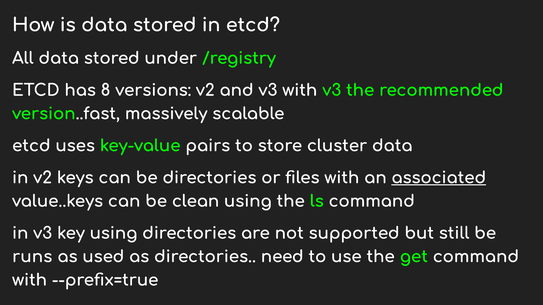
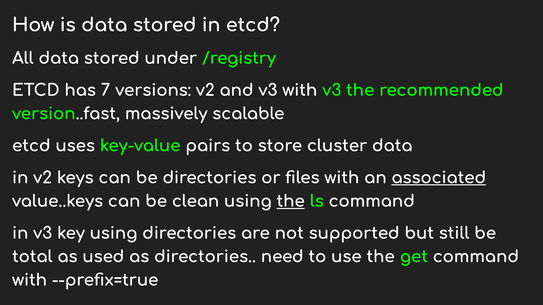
8: 8 -> 7 (106, 90)
the underline: none -> present (291, 202)
runs: runs -> total (32, 257)
